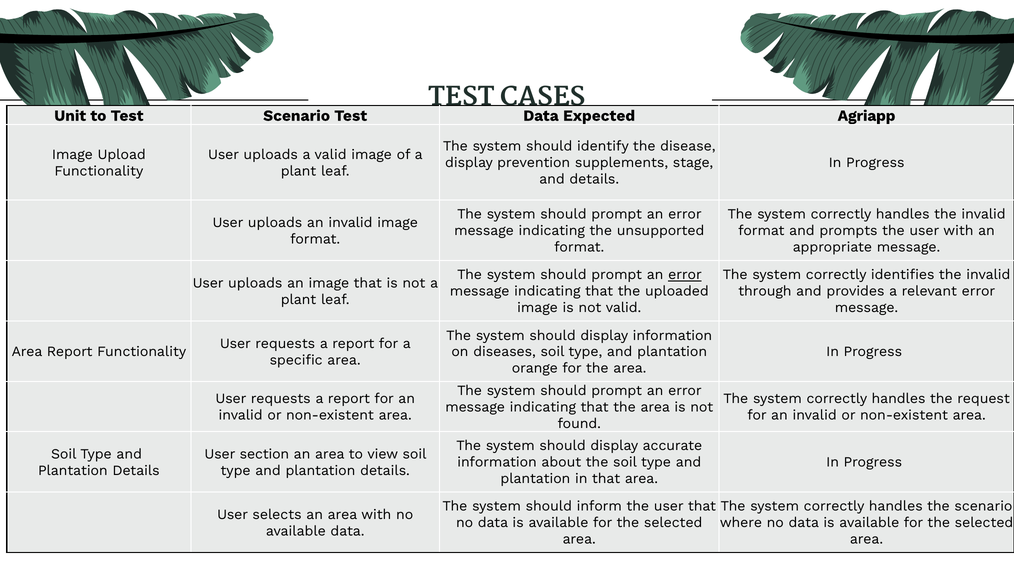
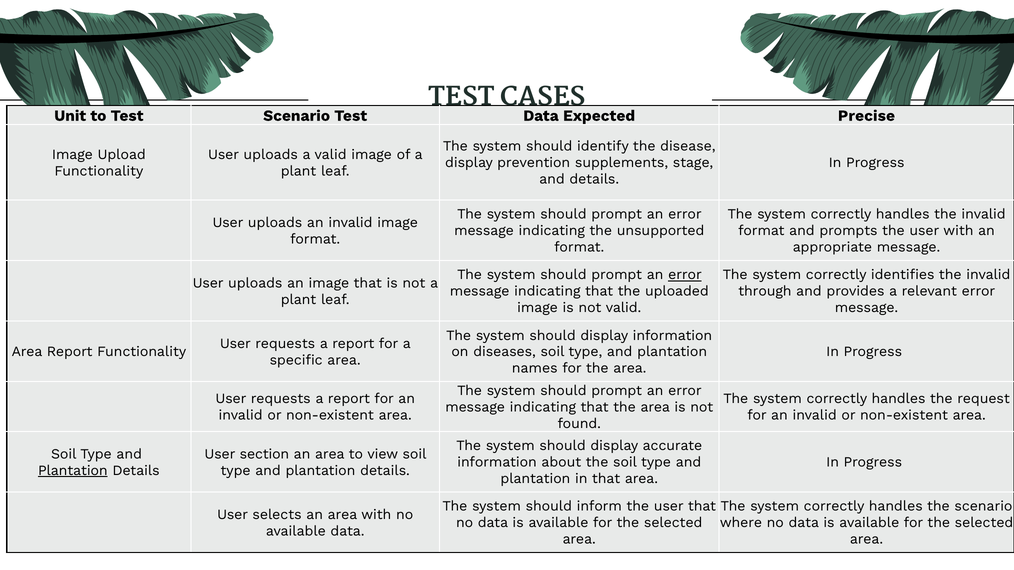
Agriapp: Agriapp -> Precise (866, 116)
orange: orange -> names (535, 368)
Plantation underline: none -> present (73, 471)
